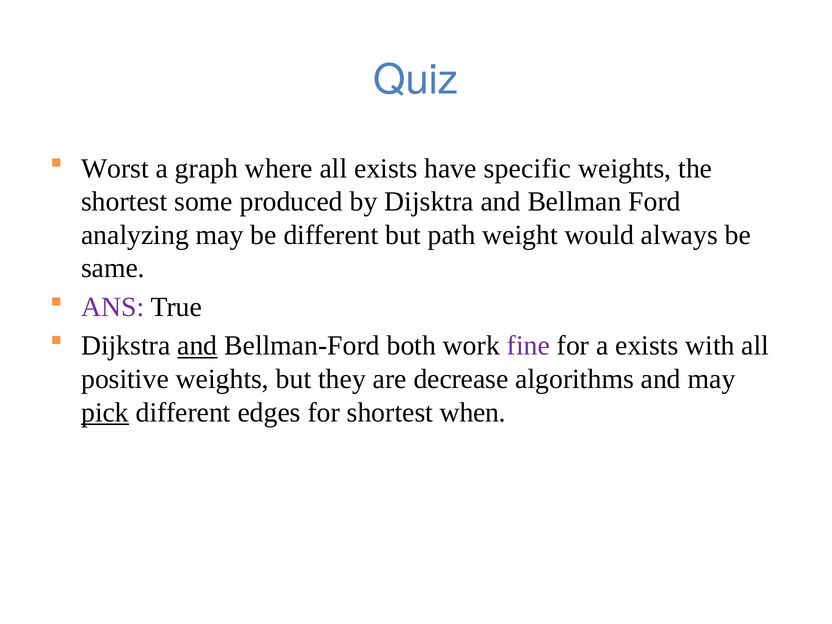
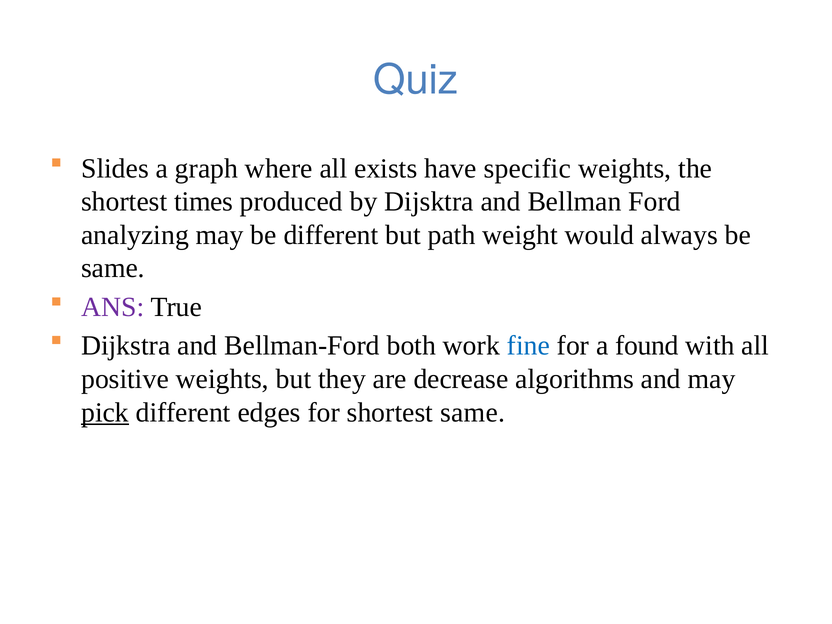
Worst: Worst -> Slides (115, 168)
some: some -> times (204, 202)
and underline: present -> none (197, 346)
fine colour: purple -> blue (528, 346)
a exists: exists -> found (647, 346)
shortest when: when -> same (473, 412)
